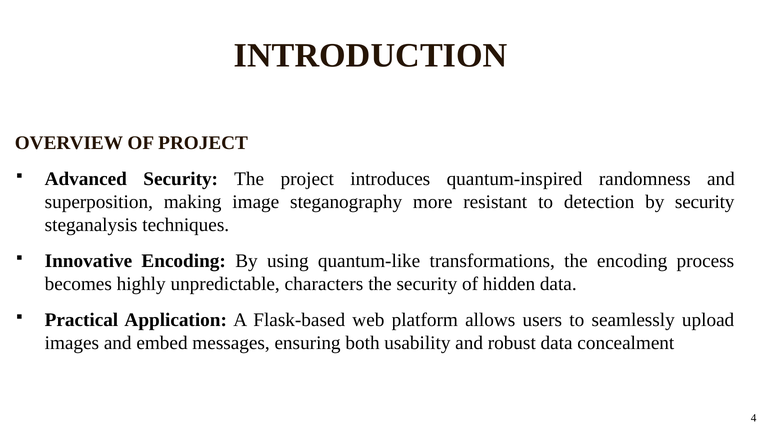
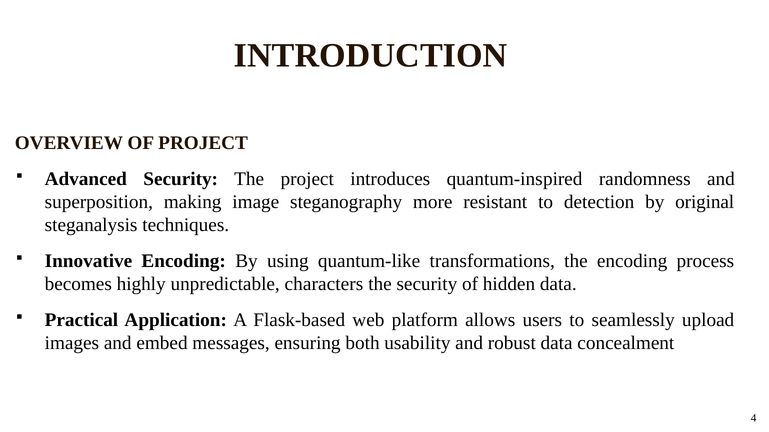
by security: security -> original (705, 202)
